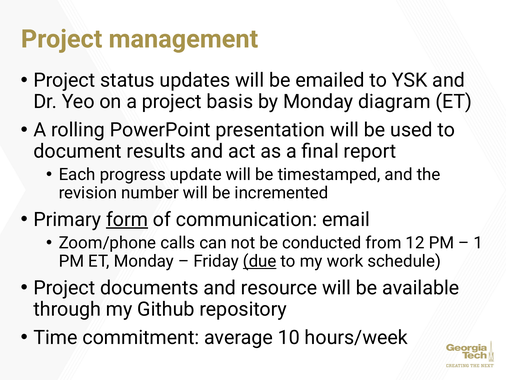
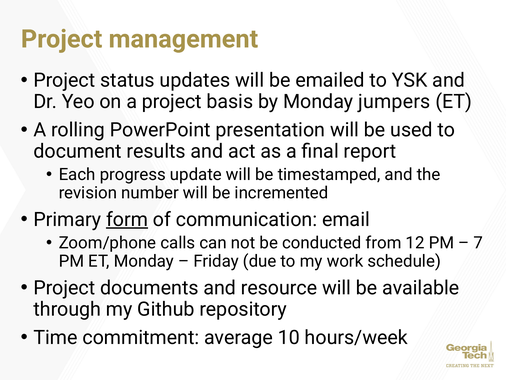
diagram: diagram -> jumpers (394, 102)
1: 1 -> 7 (478, 243)
due underline: present -> none (260, 261)
